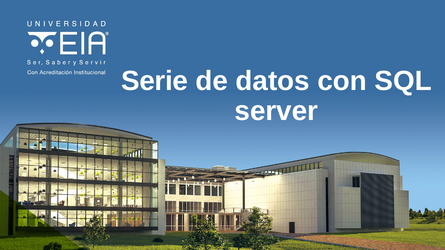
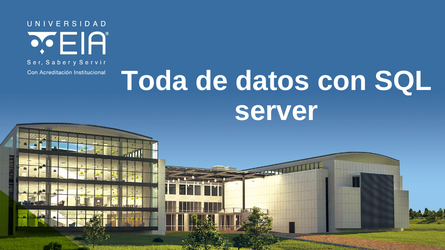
Serie: Serie -> Toda (155, 81)
